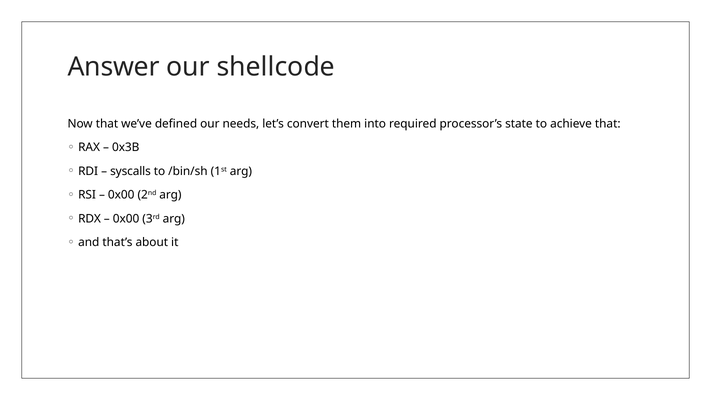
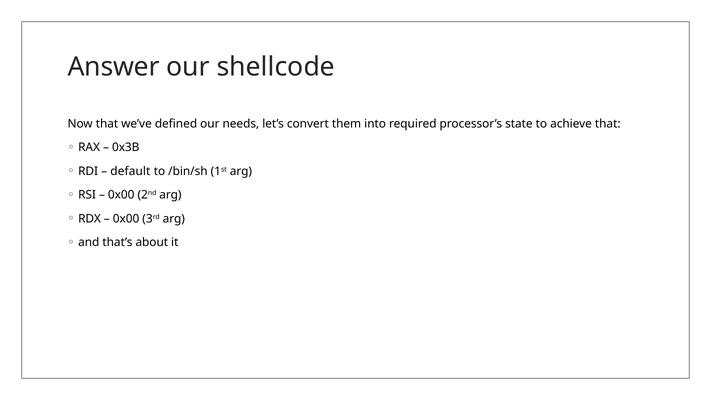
syscalls: syscalls -> default (130, 171)
